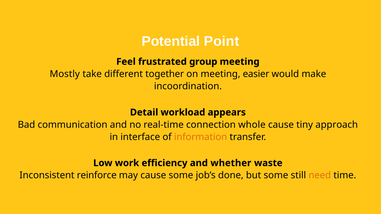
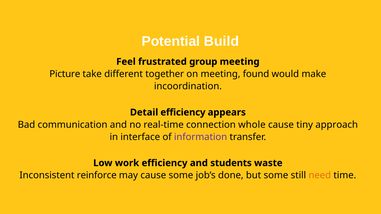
Point: Point -> Build (222, 41)
Mostly: Mostly -> Picture (65, 74)
easier: easier -> found (256, 74)
Detail workload: workload -> efficiency (183, 113)
information colour: orange -> purple (201, 137)
whether: whether -> students (231, 163)
